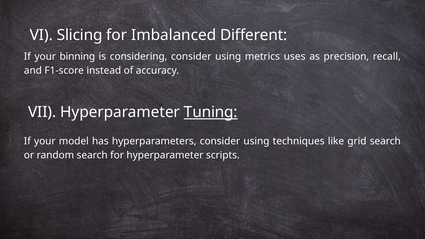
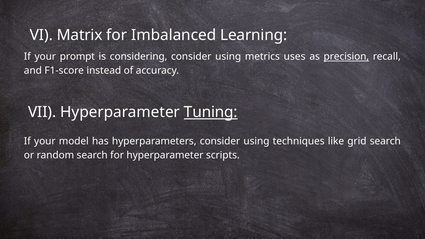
Slicing: Slicing -> Matrix (80, 35)
Different: Different -> Learning (254, 35)
binning: binning -> prompt (77, 57)
precision underline: none -> present (346, 57)
